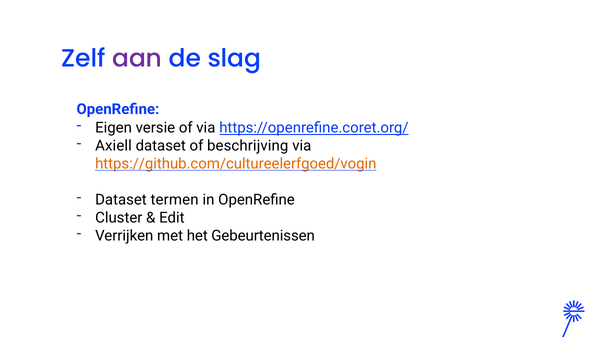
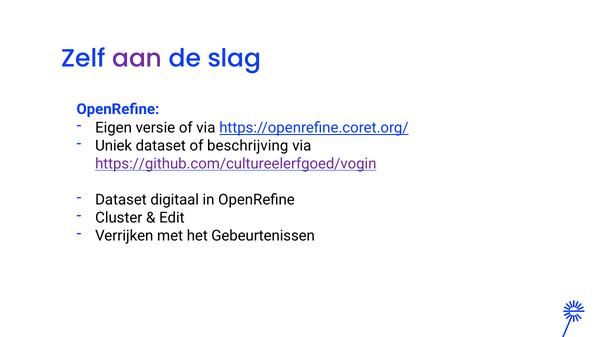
Axiell: Axiell -> Uniek (114, 146)
https://github.com/cultureelerfgoed/vogin colour: orange -> purple (236, 164)
termen: termen -> digitaal (175, 200)
